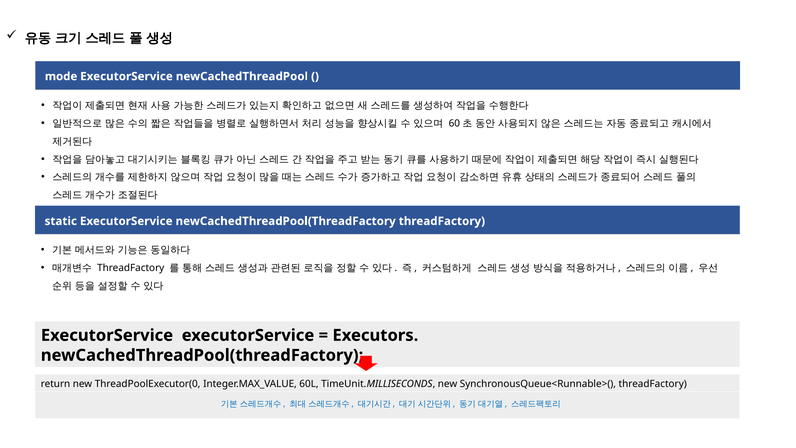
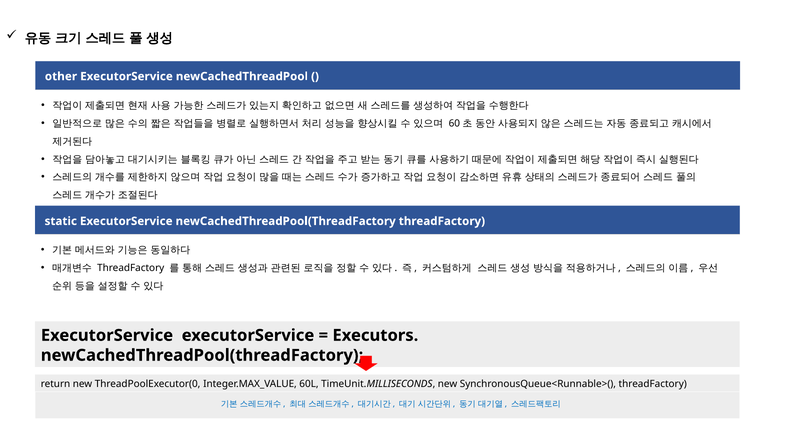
mode: mode -> other (61, 76)
